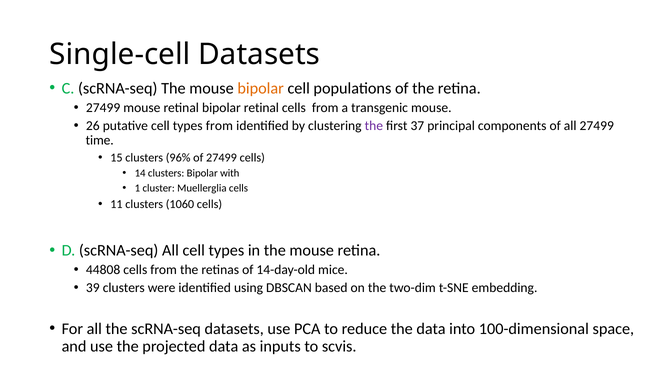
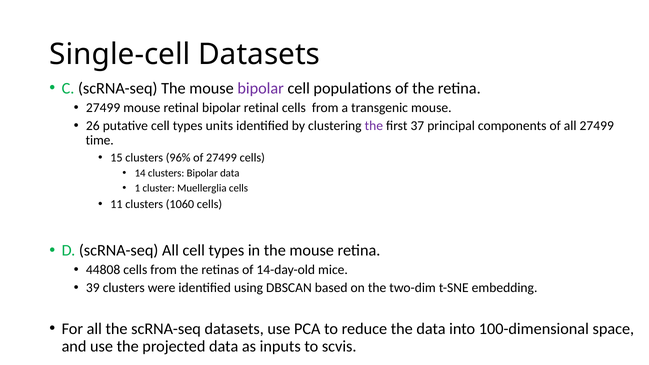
bipolar colour: orange -> purple (261, 88)
types from: from -> units (219, 126)
Bipolar with: with -> data (230, 173)
